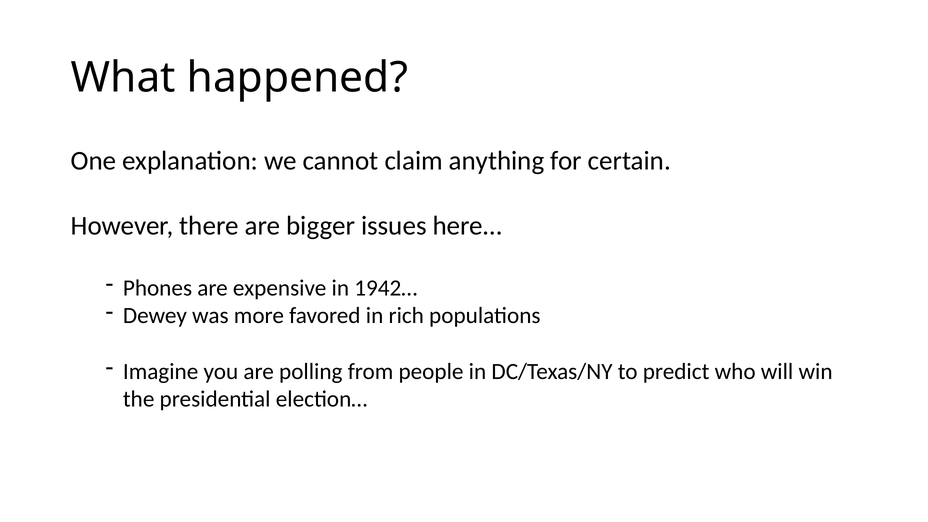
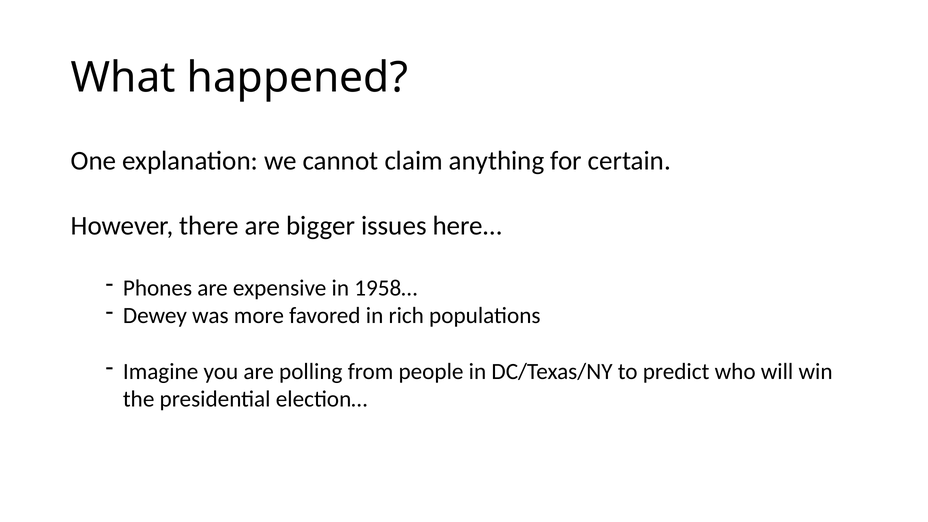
1942…: 1942… -> 1958… (386, 288)
